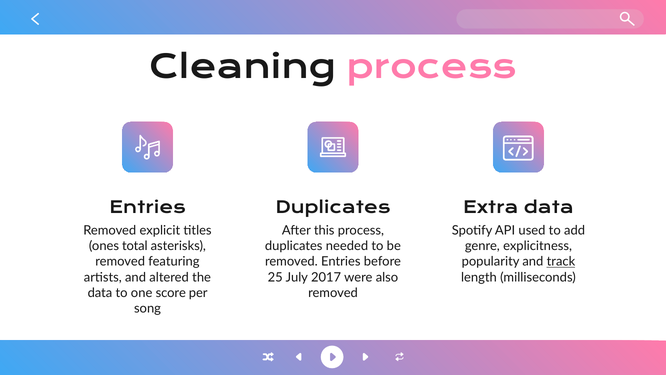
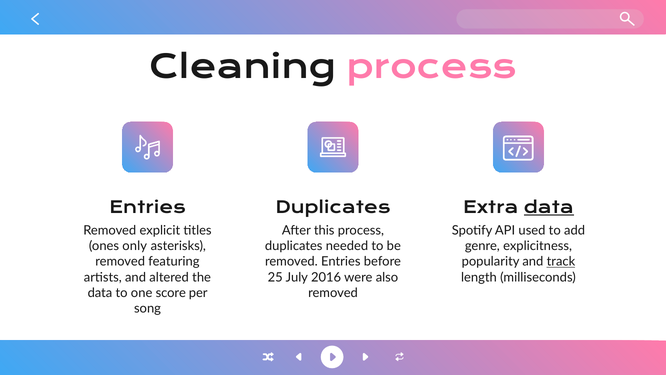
data underline: none -> present (549, 207)
total: total -> only (135, 246)
2017: 2017 -> 2016 (326, 277)
